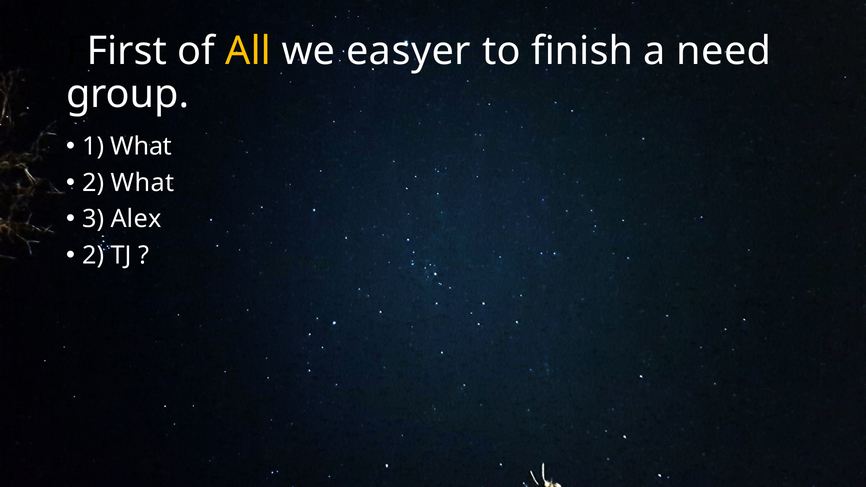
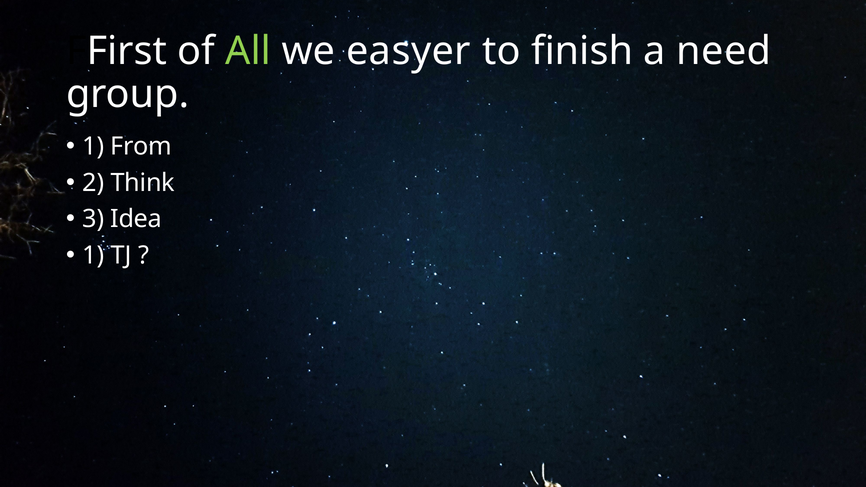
All colour: yellow -> light green (248, 51)
1 What: What -> From (141, 146)
2 What: What -> Think (143, 183)
Alex: Alex -> Idea (136, 219)
2: 2 -> 1 (93, 255)
